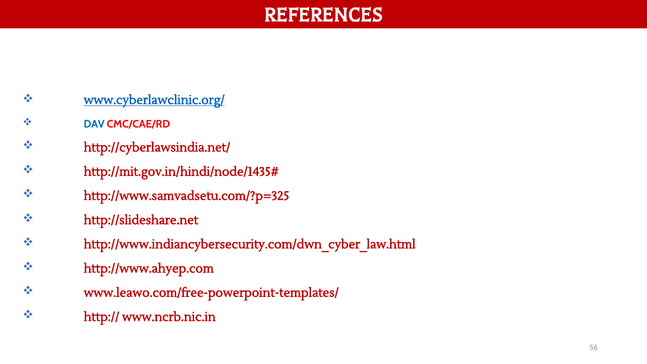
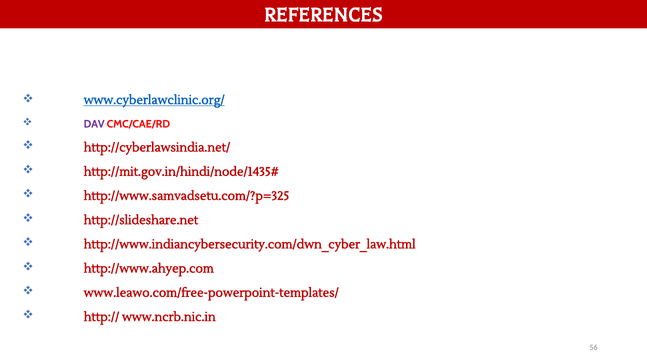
DAV colour: blue -> purple (94, 124)
